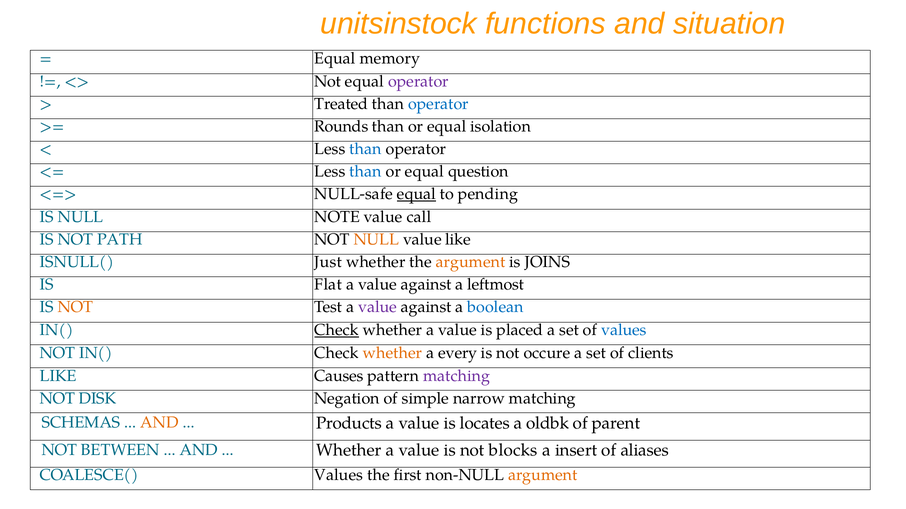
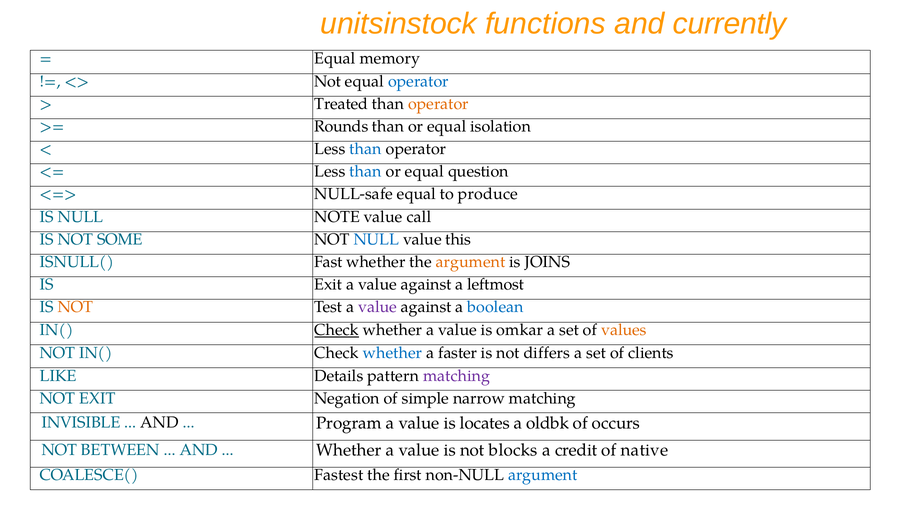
situation: situation -> currently (729, 24)
operator colour: purple -> blue (418, 81)
operator colour: blue -> orange (438, 104)
equal underline: present -> none (416, 194)
pending: pending -> produce (488, 194)
PATH: PATH -> SOME (120, 240)
NULL colour: orange -> blue (376, 240)
value like: like -> this (458, 240)
Just: Just -> Fast (328, 262)
IS Flat: Flat -> Exit (328, 285)
placed: placed -> omkar (520, 331)
values colour: blue -> orange (624, 331)
whether colour: orange -> blue (392, 353)
every: every -> faster (458, 353)
occure: occure -> differs (547, 353)
Causes: Causes -> Details (339, 376)
NOT DISK: DISK -> EXIT (97, 399)
SCHEMAS: SCHEMAS -> INVISIBLE (81, 423)
AND colour: orange -> black (160, 423)
Products: Products -> Program (349, 423)
parent: parent -> occurs (616, 423)
insert: insert -> credit (576, 451)
aliases: aliases -> native (645, 451)
COALESCE( Values: Values -> Fastest (339, 476)
argument colour: orange -> blue (543, 476)
